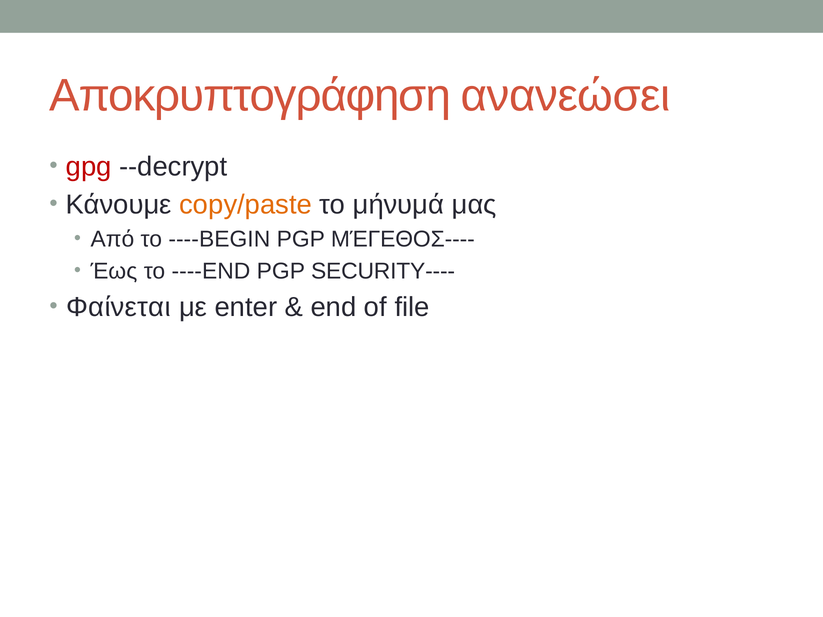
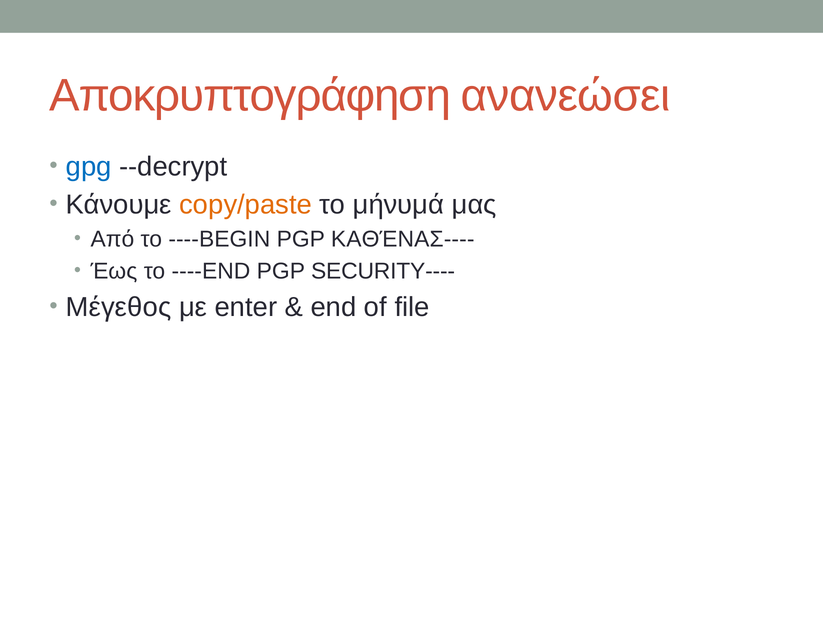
gpg colour: red -> blue (89, 167)
ΜΈΓΕΘΟΣ----: ΜΈΓΕΘΟΣ---- -> ΚΑΘΈΝΑΣ---- (403, 239)
Φαίνεται: Φαίνεται -> Μέγεθος (119, 307)
